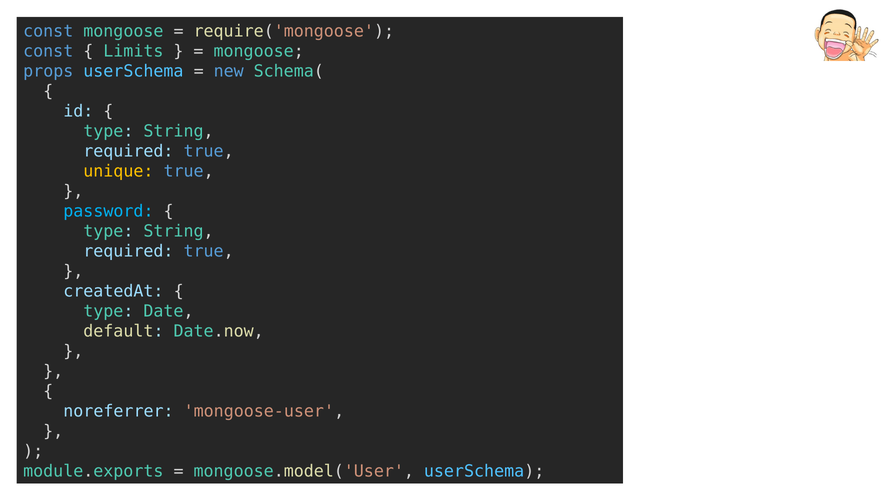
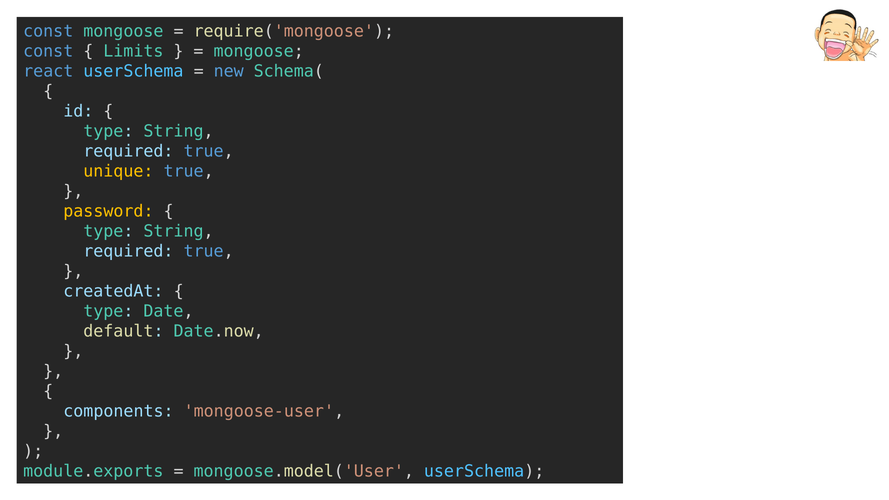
props: props -> react (48, 71)
password colour: light blue -> yellow (108, 211)
noreferrer: noreferrer -> components (118, 411)
